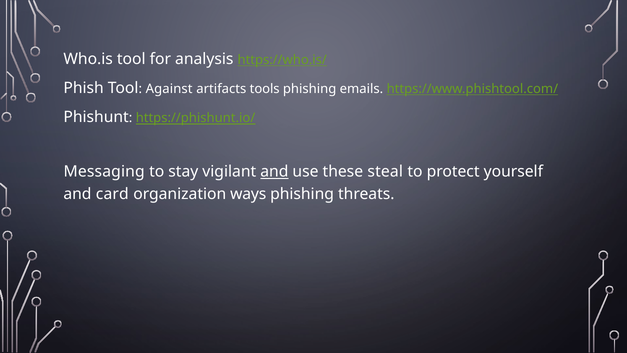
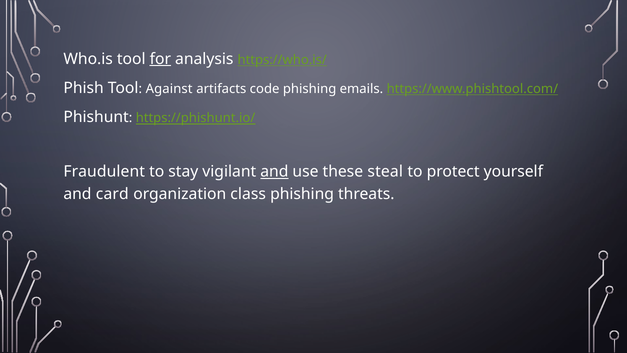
for underline: none -> present (160, 59)
tools: tools -> code (265, 89)
Messaging: Messaging -> Fraudulent (104, 172)
ways: ways -> class (248, 194)
